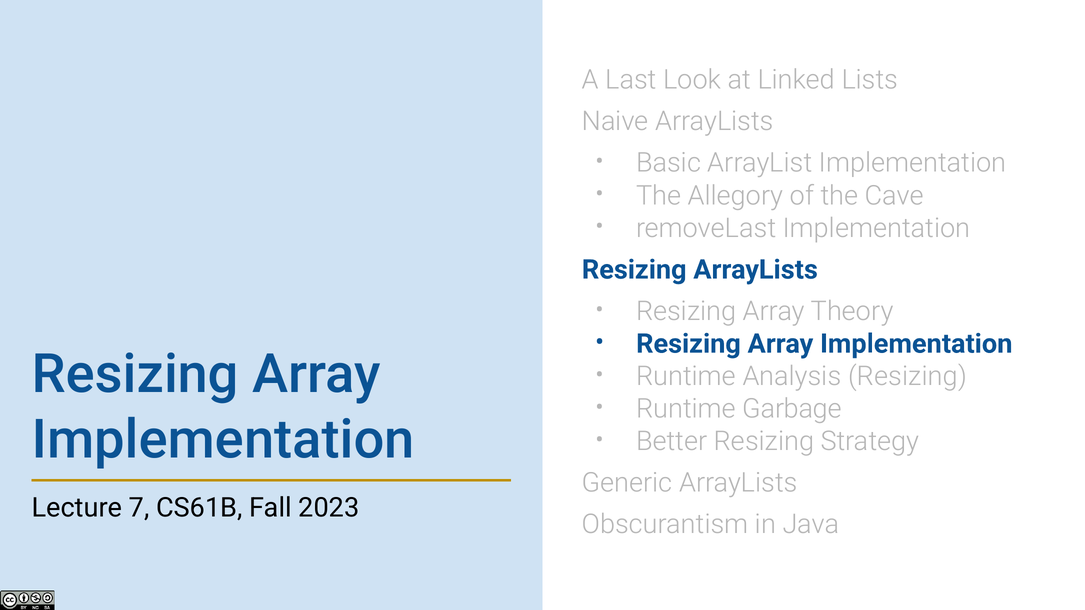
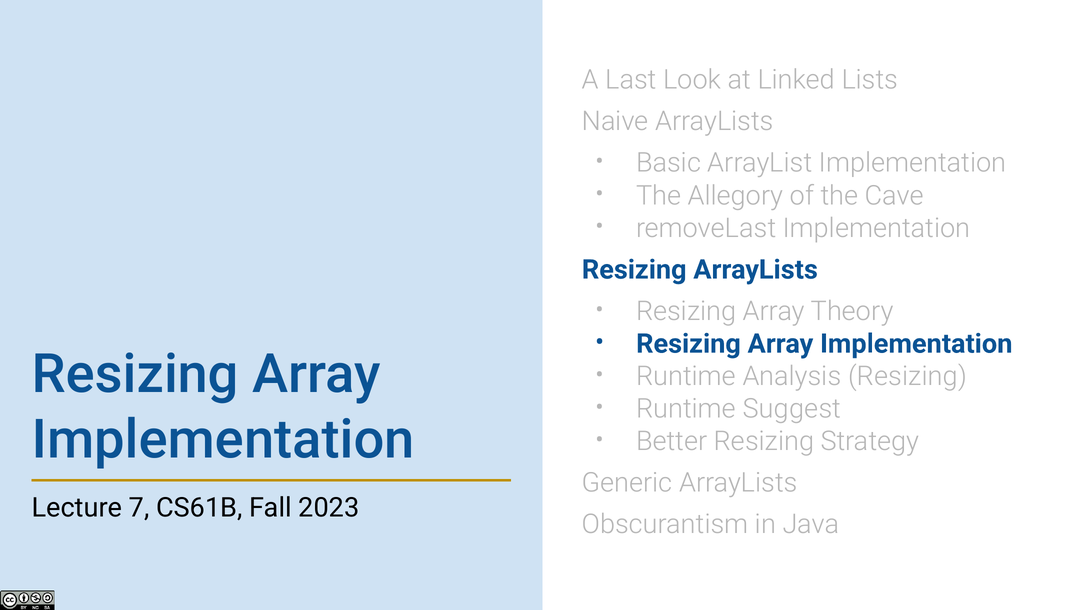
Garbage: Garbage -> Suggest (792, 409)
